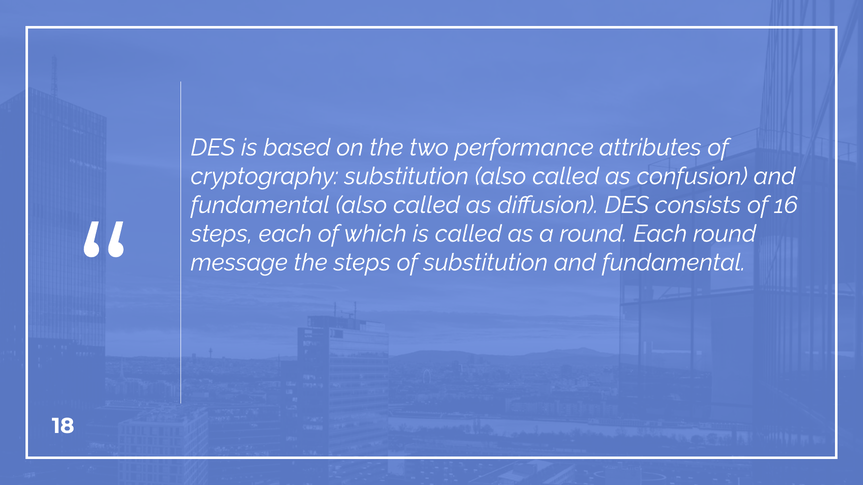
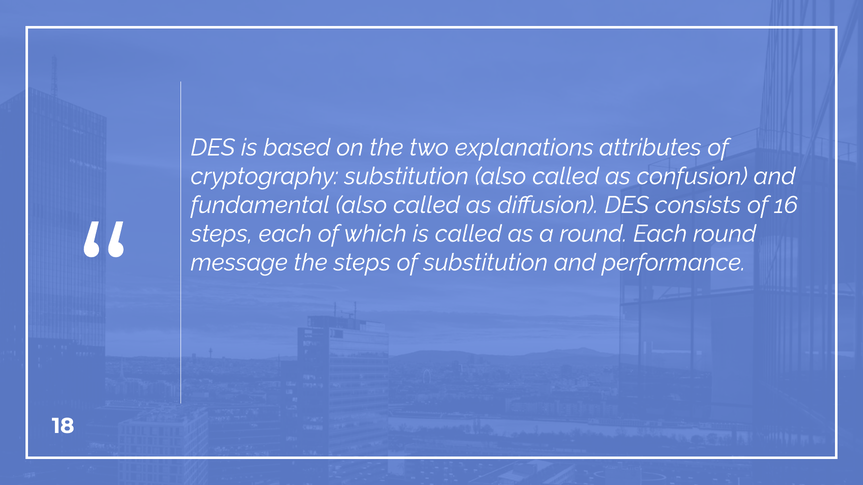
performance: performance -> explanations (524, 148)
substitution and fundamental: fundamental -> performance (674, 263)
